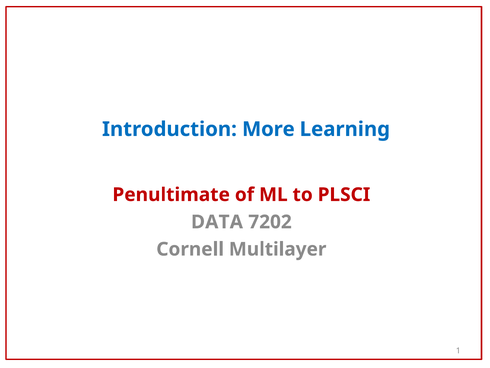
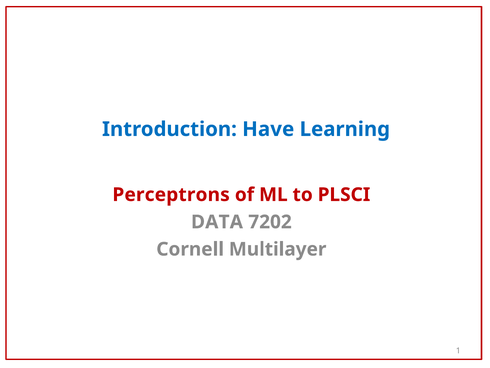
More: More -> Have (268, 129)
Penultimate: Penultimate -> Perceptrons (171, 194)
